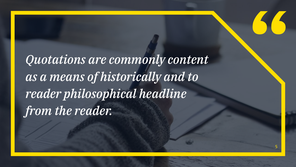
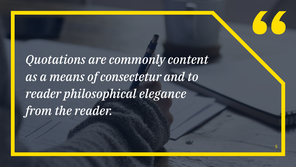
historically: historically -> consectetur (131, 77)
headline: headline -> elegance (163, 94)
